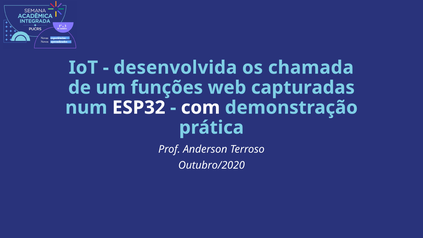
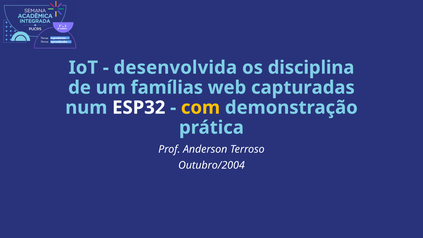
chamada: chamada -> disciplina (311, 68)
funções: funções -> famílias (167, 88)
com colour: white -> yellow (200, 108)
Outubro/2020: Outubro/2020 -> Outubro/2004 (211, 165)
